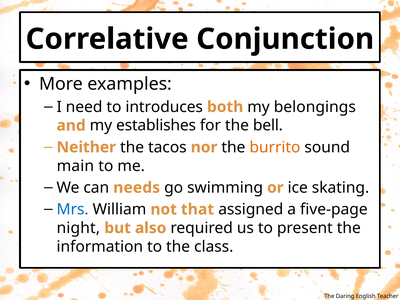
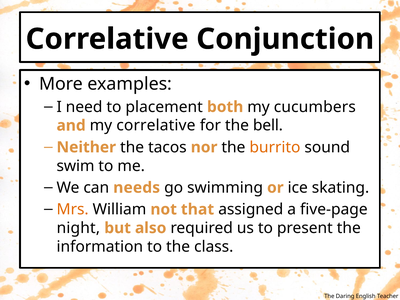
introduces: introduces -> placement (164, 107)
belongings: belongings -> cucumbers (315, 107)
my establishes: establishes -> correlative (156, 125)
main: main -> swim (75, 166)
Mrs colour: blue -> orange (73, 209)
